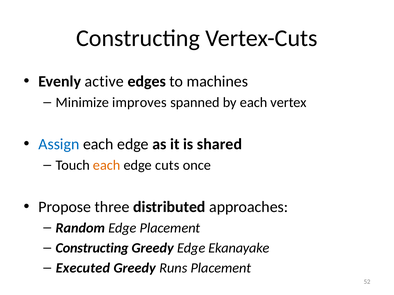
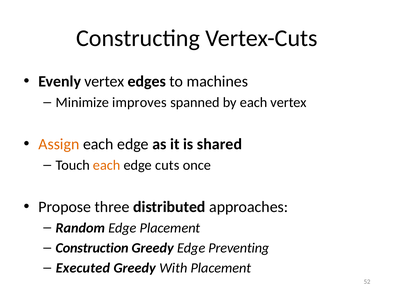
Evenly active: active -> vertex (104, 82)
Assign colour: blue -> orange (59, 144)
Constructing: Constructing -> Construction (92, 248)
Ekanayake: Ekanayake -> Preventing (239, 248)
Runs: Runs -> With (173, 268)
